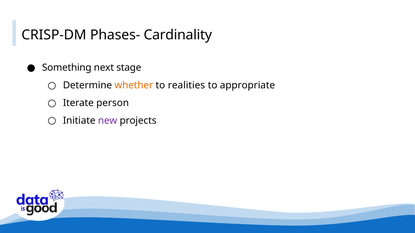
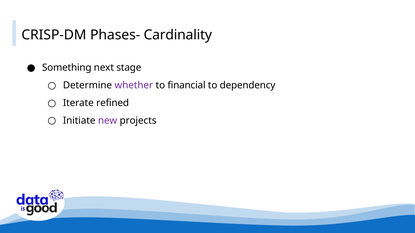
whether colour: orange -> purple (134, 85)
realities: realities -> financial (187, 85)
appropriate: appropriate -> dependency (248, 85)
person: person -> refined (113, 103)
